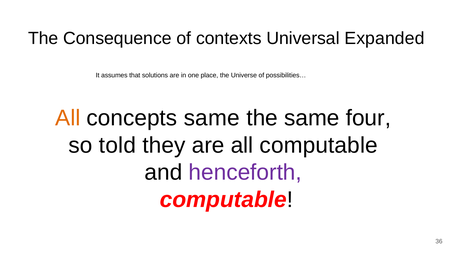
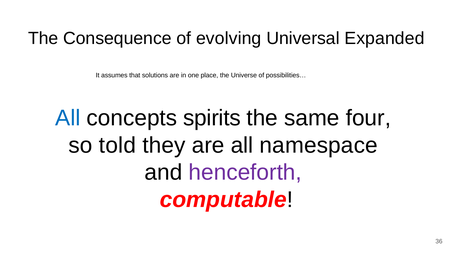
contexts: contexts -> evolving (229, 38)
All colour: orange -> blue (68, 118)
concepts same: same -> spirits (212, 118)
all computable: computable -> namespace (319, 145)
